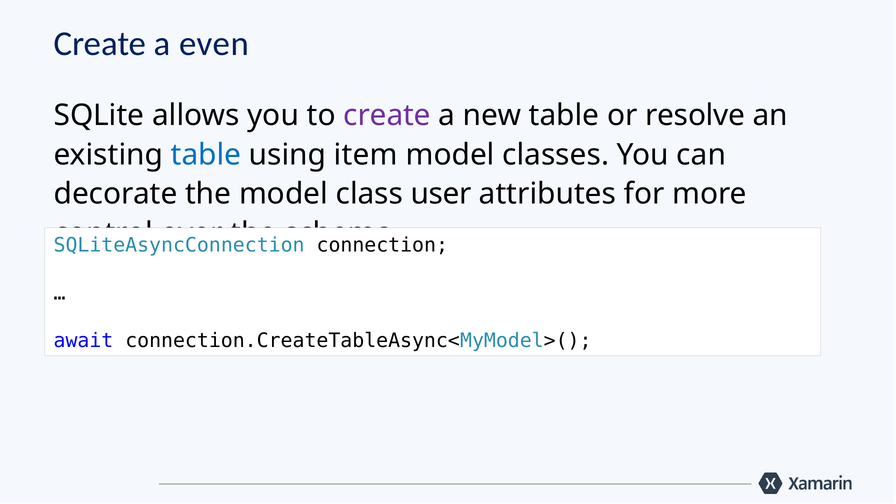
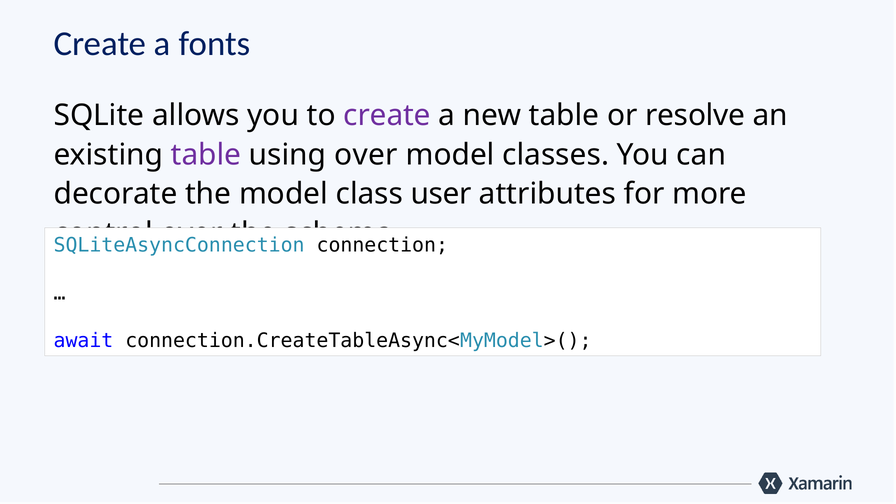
even: even -> fonts (214, 44)
table colour: blue -> purple (206, 155)
using item: item -> over (366, 155)
